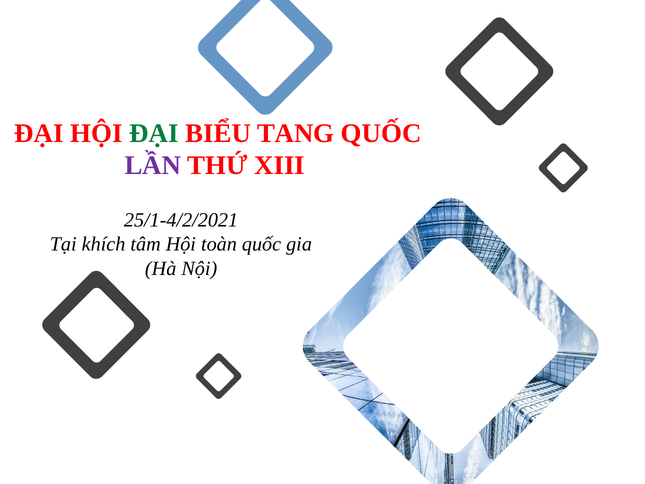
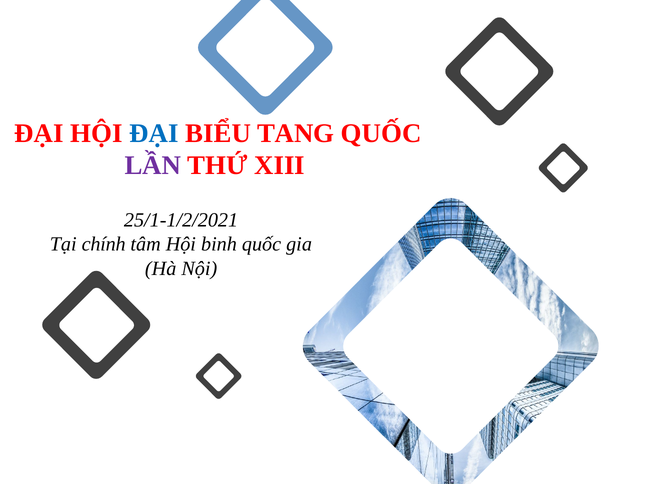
ĐẠI colour: green -> blue (154, 133)
25/1-4/2/2021: 25/1-4/2/2021 -> 25/1-1/2/2021 (181, 220)
khích: khích -> chính (104, 244)
toàn: toàn -> binh (219, 244)
